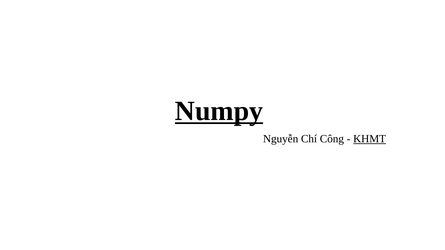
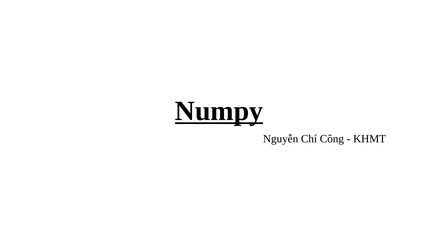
KHMT underline: present -> none (370, 139)
